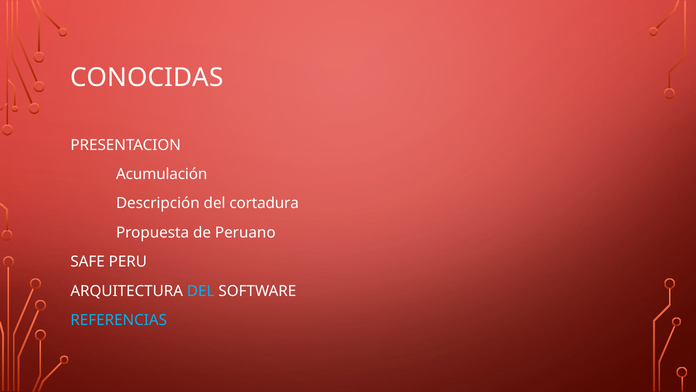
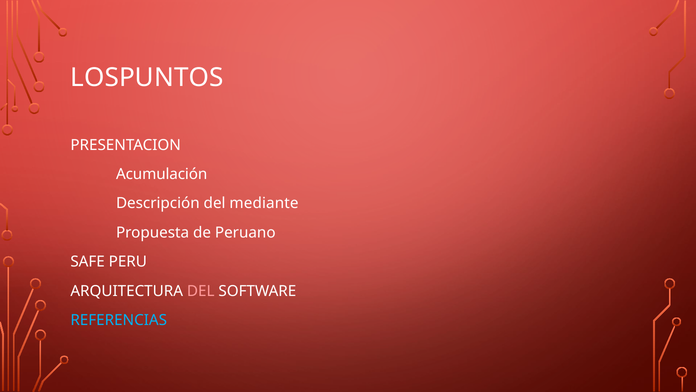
CONOCIDAS: CONOCIDAS -> LOSPUNTOS (147, 77)
cortadura: cortadura -> mediante (264, 203)
DEL colour: light blue -> pink (201, 291)
